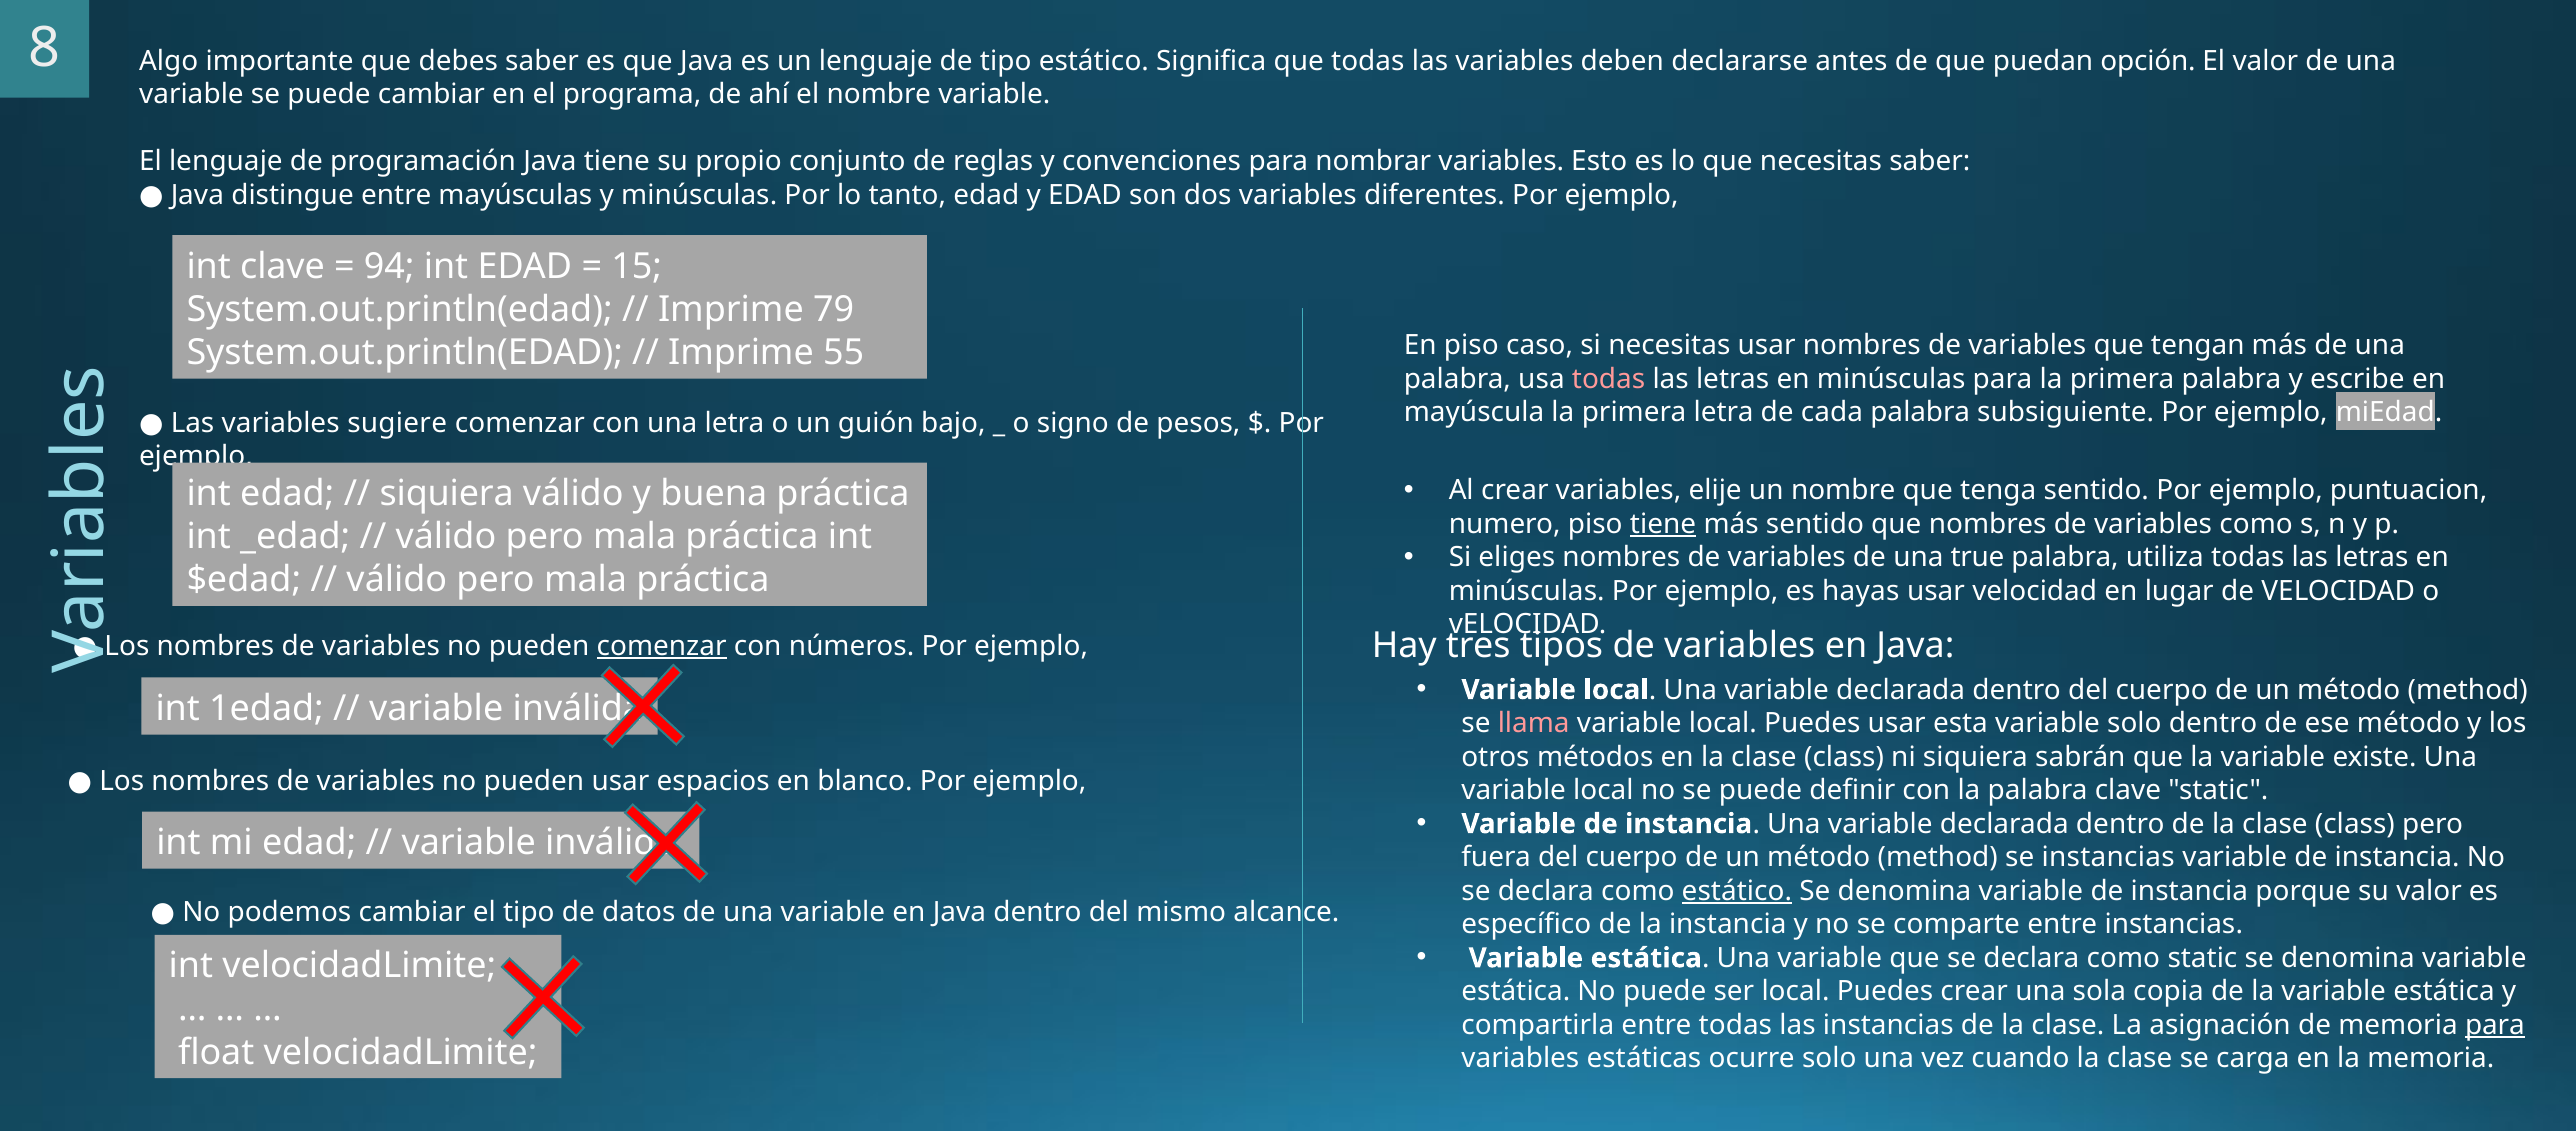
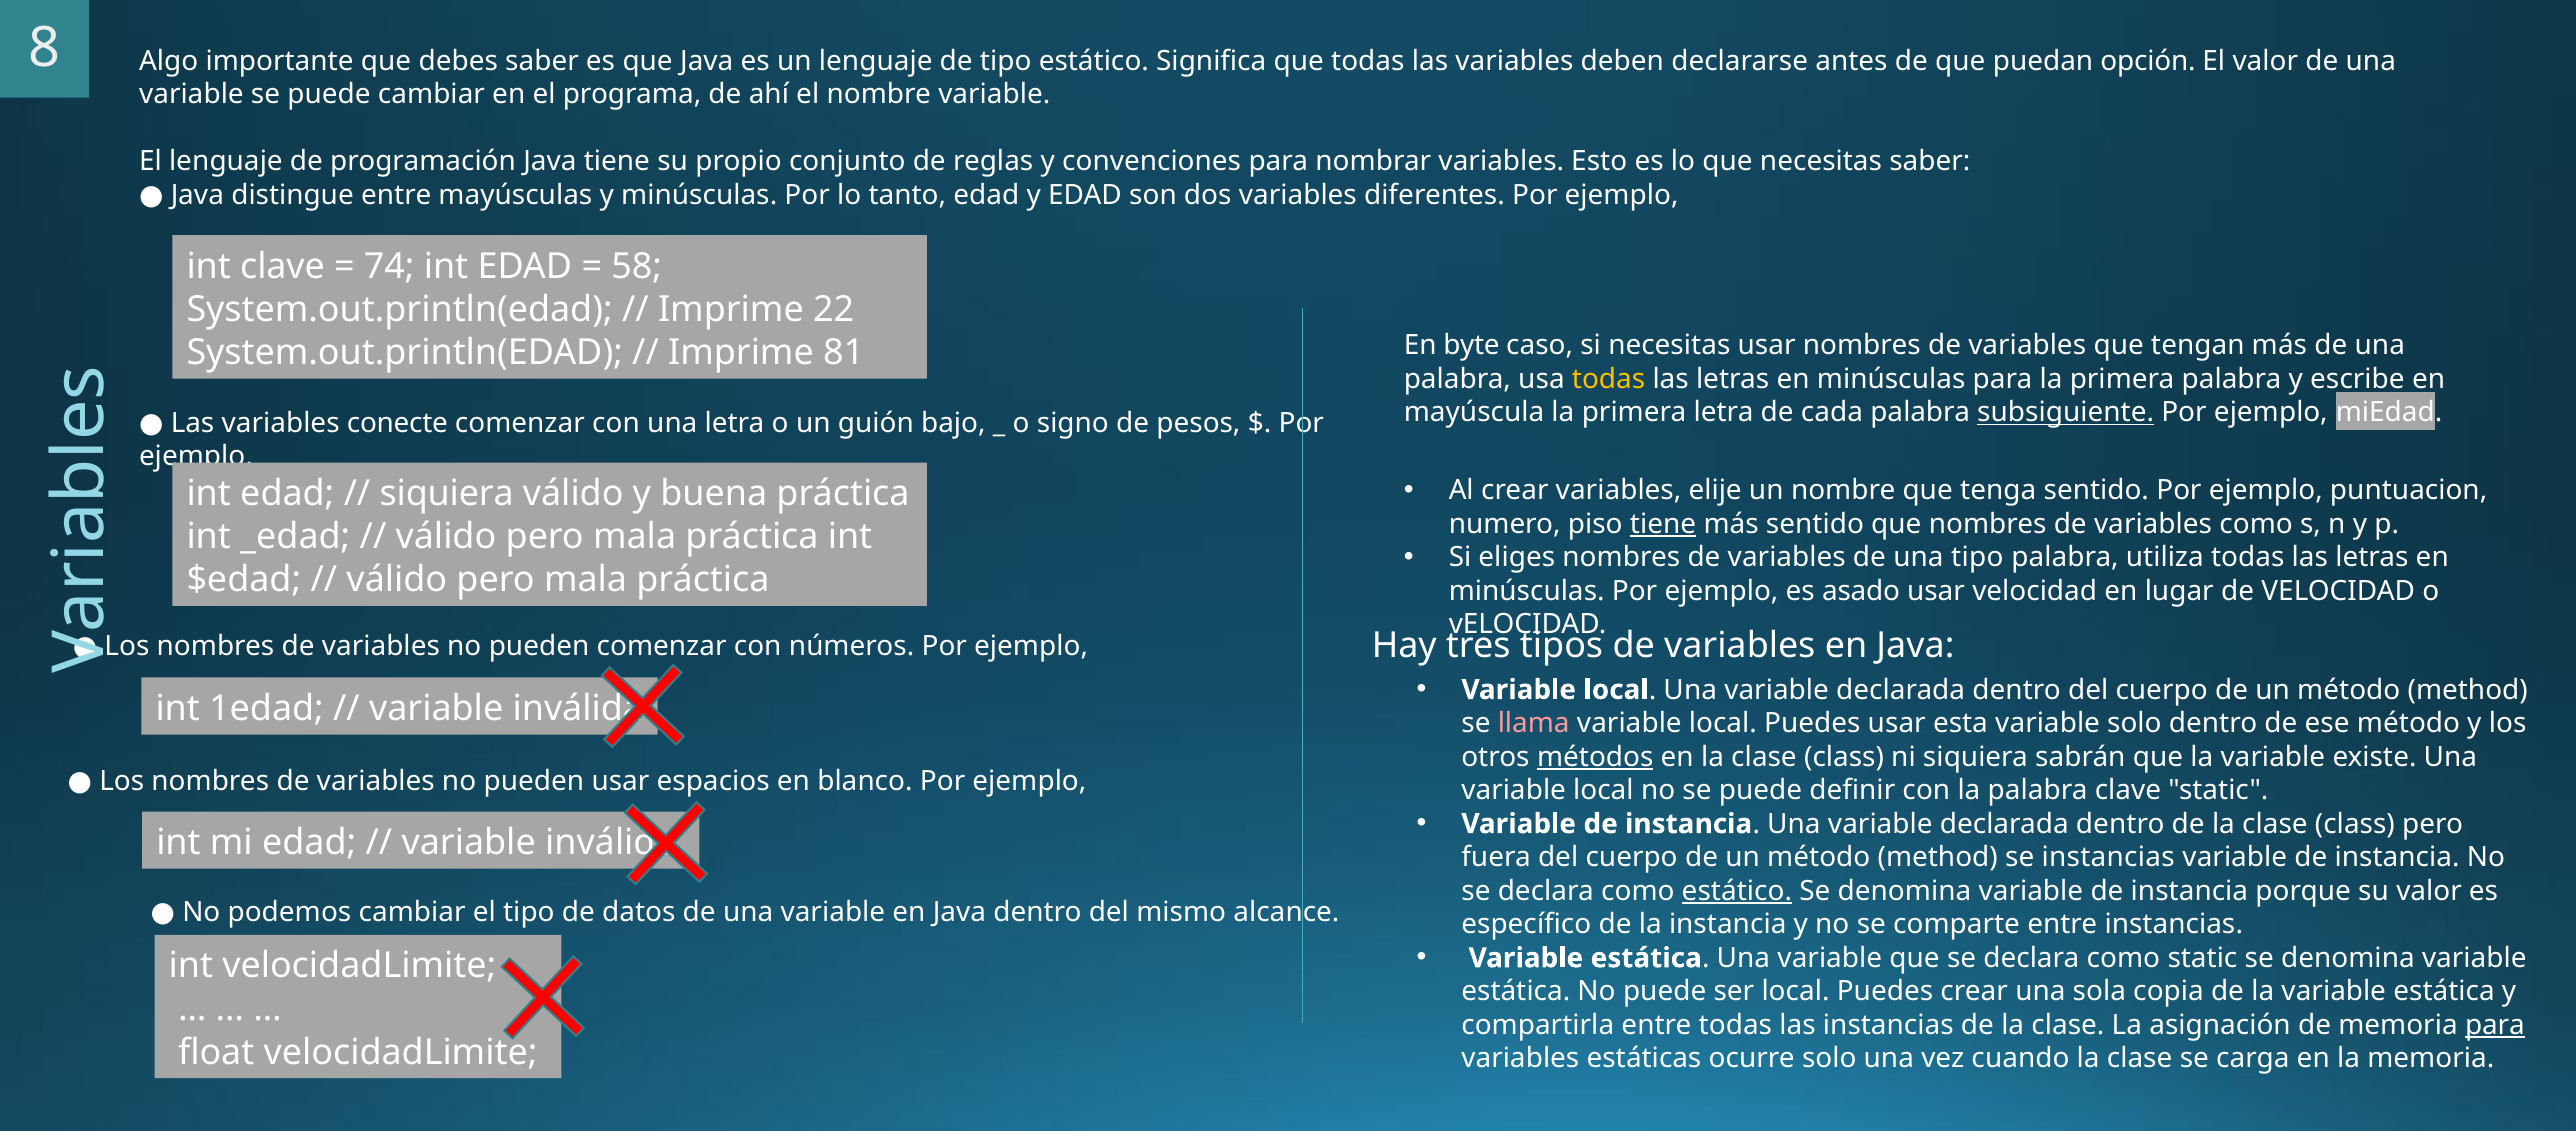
94: 94 -> 74 (389, 266)
15: 15 -> 58 (637, 266)
79: 79 -> 22 (834, 309)
En piso: piso -> byte (1472, 345)
55: 55 -> 81 (844, 353)
todas colour: pink -> yellow (1609, 379)
subsiguiente underline: none -> present (2066, 412)
sugiere: sugiere -> conecte (397, 423)
una true: true -> tipo (1977, 558)
hayas: hayas -> asado (1861, 591)
comenzar underline: present -> none (662, 646)
métodos underline: none -> present (1595, 757)
